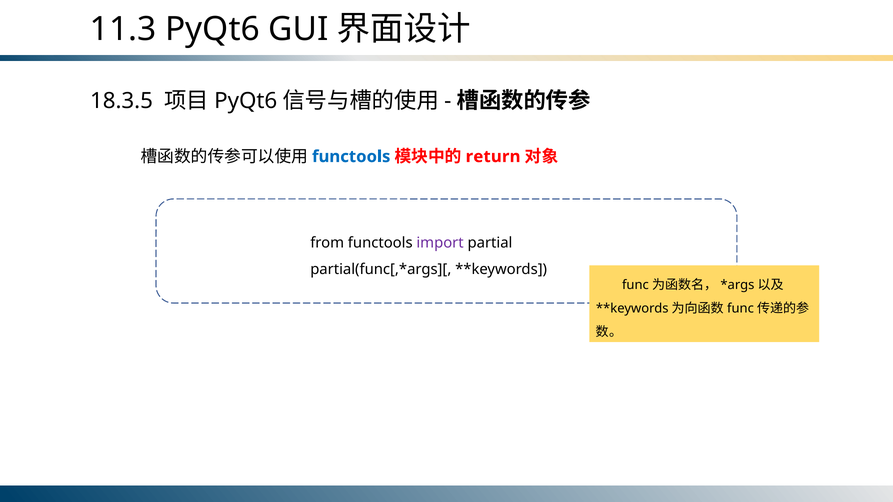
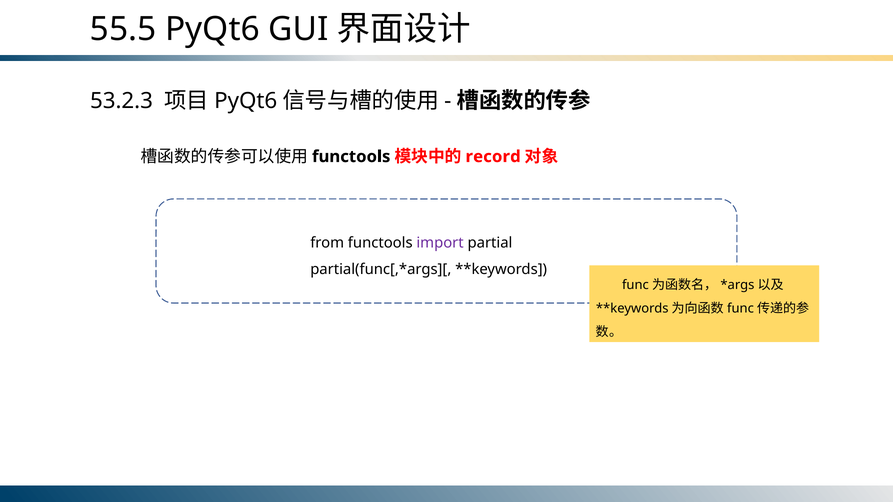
11.3: 11.3 -> 55.5 (123, 29)
18.3.5: 18.3.5 -> 53.2.3 (121, 101)
functools colour: blue -> black (351, 157)
return: return -> record (493, 157)
